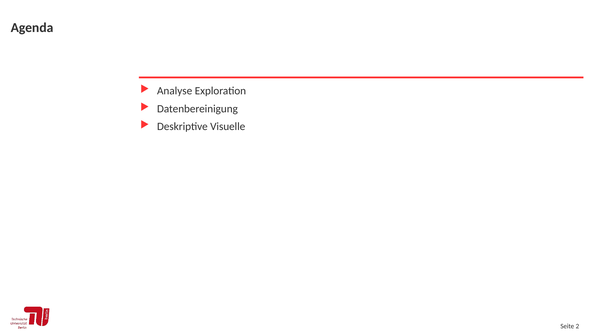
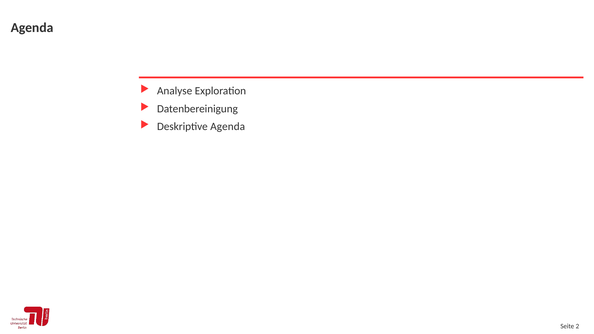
Deskriptive Visuelle: Visuelle -> Agenda (228, 127)
